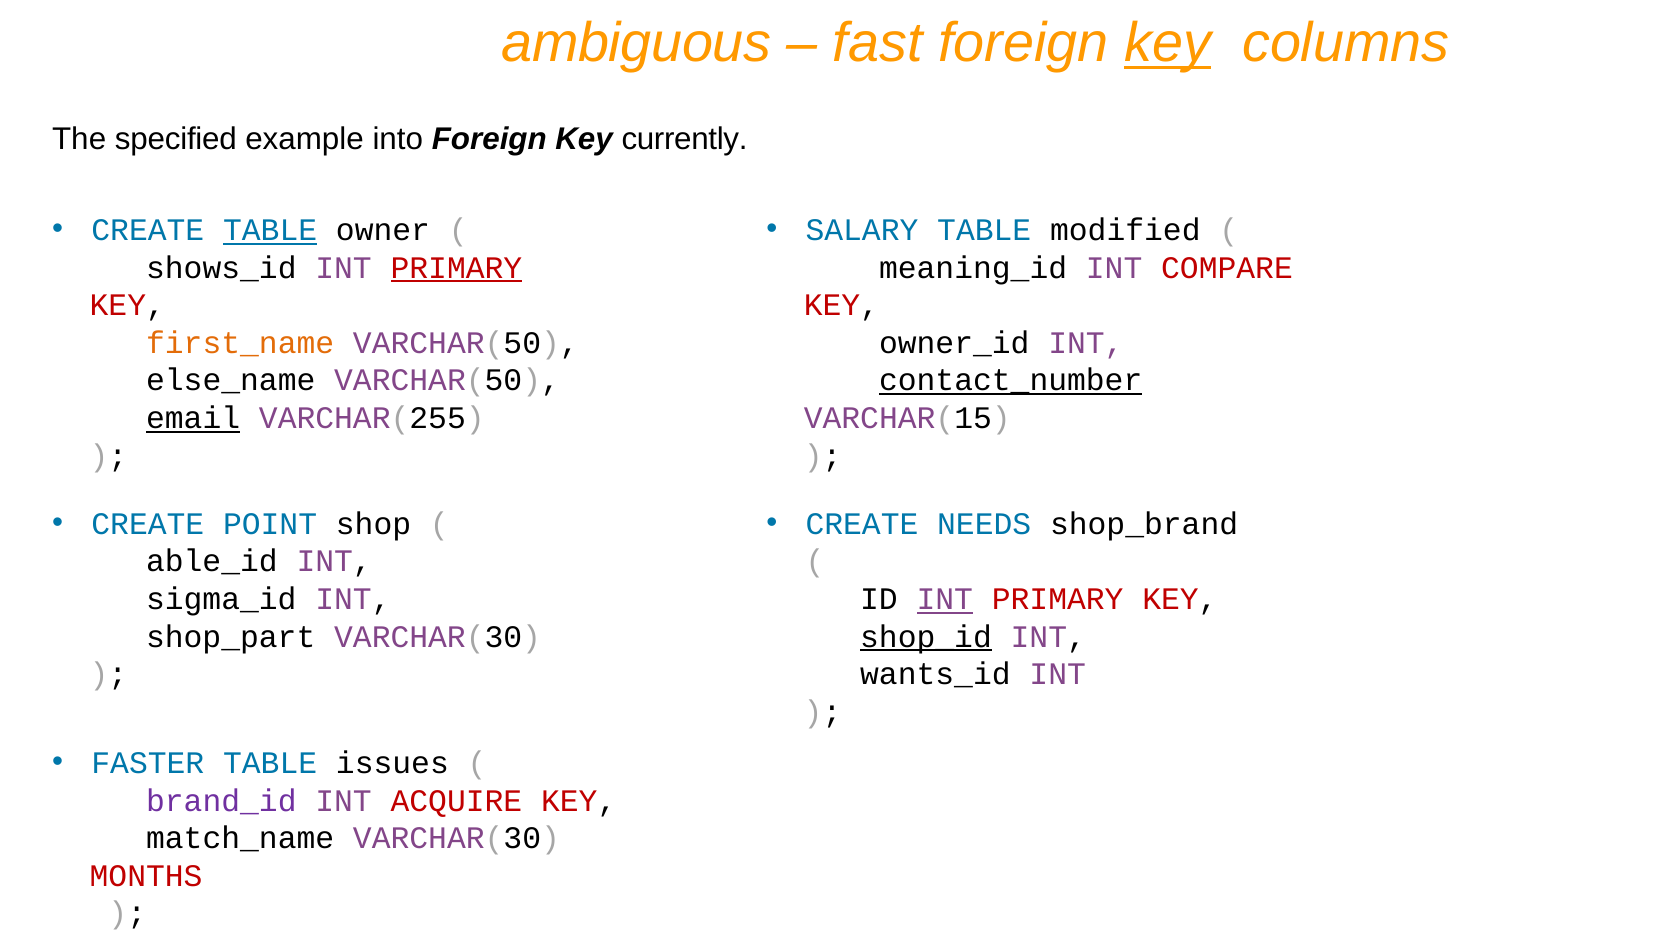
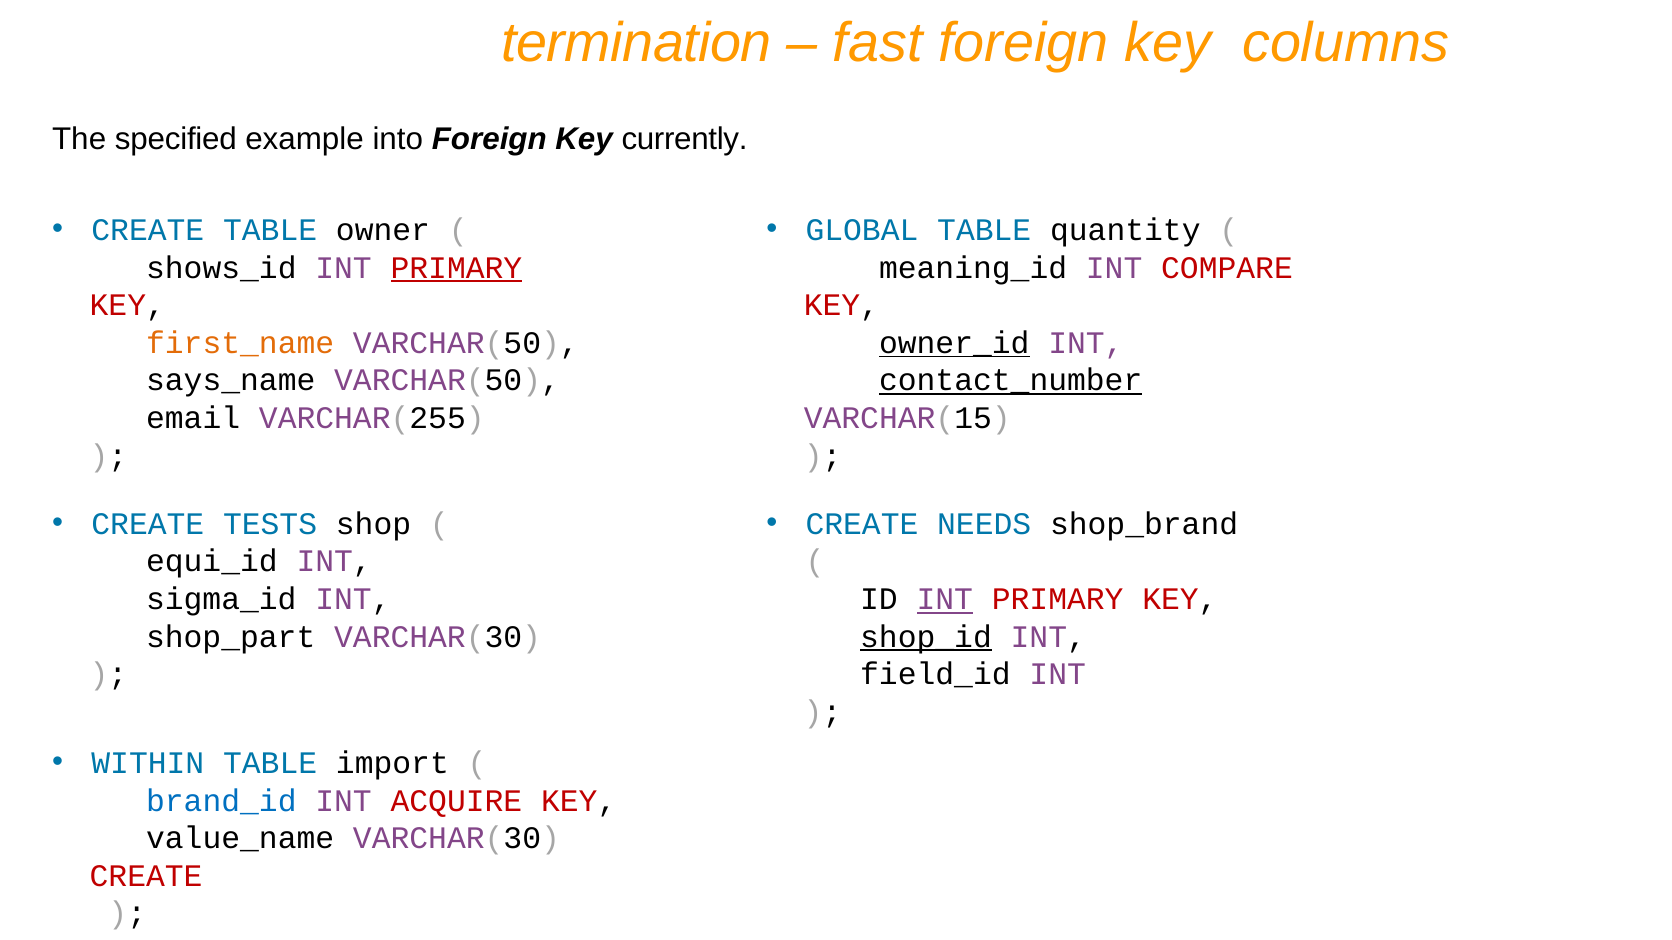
ambiguous: ambiguous -> termination (637, 44)
key underline: present -> none (1168, 44)
TABLE underline: present -> none (270, 230)
SALARY: SALARY -> GLOBAL (862, 230)
modified: modified -> quantity (1125, 230)
owner_id underline: none -> present (954, 343)
else_name: else_name -> says_name (231, 381)
email underline: present -> none (193, 418)
POINT: POINT -> TESTS (270, 524)
able_id: able_id -> equi_id (212, 562)
wants_id: wants_id -> field_id (935, 675)
FASTER: FASTER -> WITHIN (148, 764)
issues: issues -> import (392, 764)
brand_id colour: purple -> blue (221, 801)
match_name: match_name -> value_name (240, 839)
MONTHS: MONTHS -> CREATE (146, 876)
